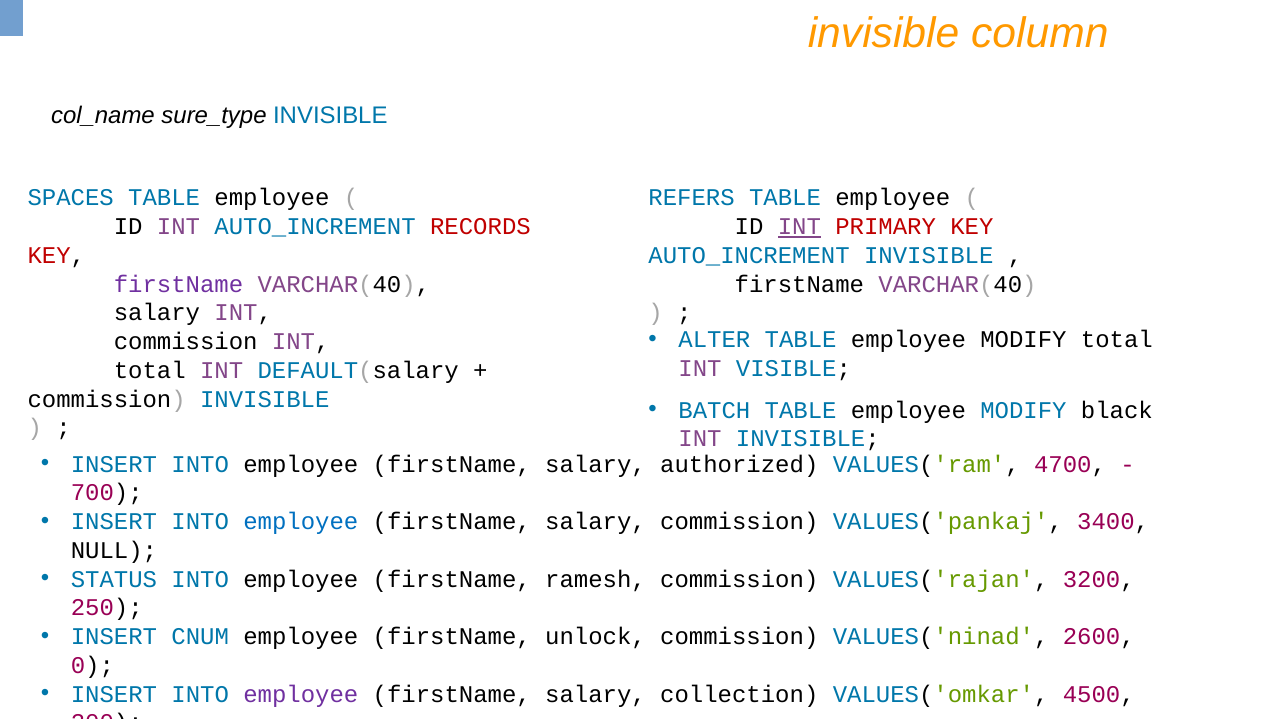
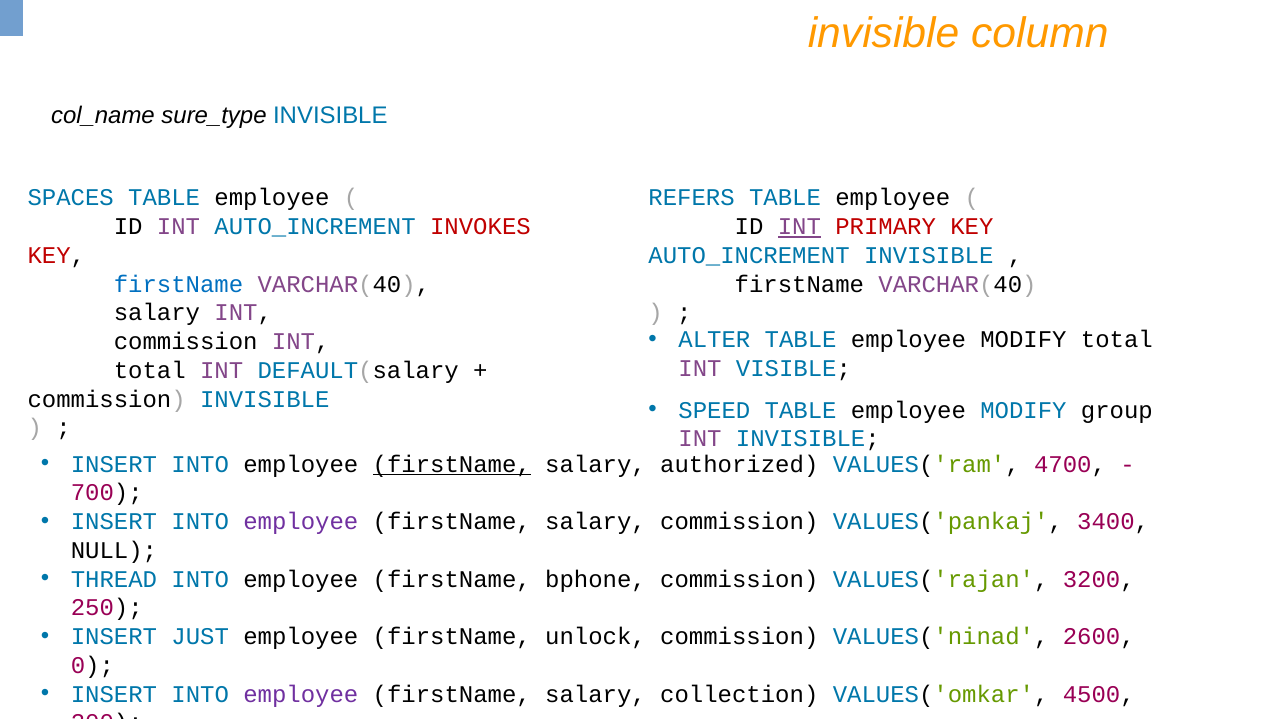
RECORDS: RECORDS -> INVOKES (480, 227)
firstName colour: purple -> blue (179, 284)
BATCH: BATCH -> SPEED (714, 410)
black: black -> group (1117, 410)
firstName underline: none -> present (452, 464)
employee colour: blue -> purple (301, 522)
STATUS: STATUS -> THREAD (114, 579)
ramesh: ramesh -> bphone (596, 579)
CNUM: CNUM -> JUST (200, 637)
